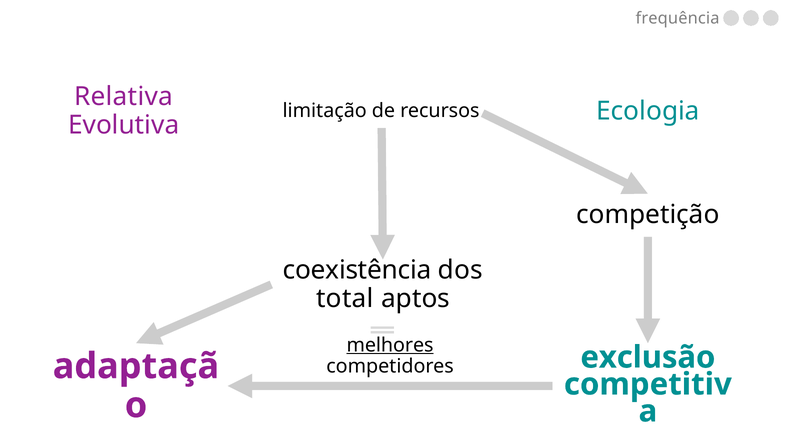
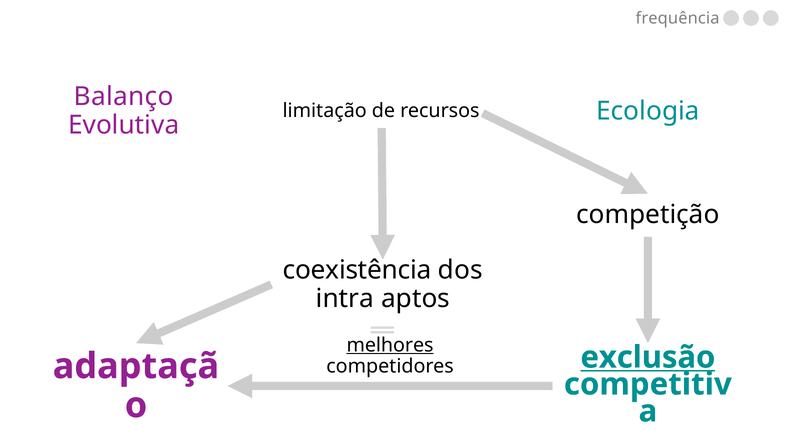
Relativa: Relativa -> Balanço (124, 97)
total: total -> intra (345, 299)
exclusão underline: none -> present (648, 358)
